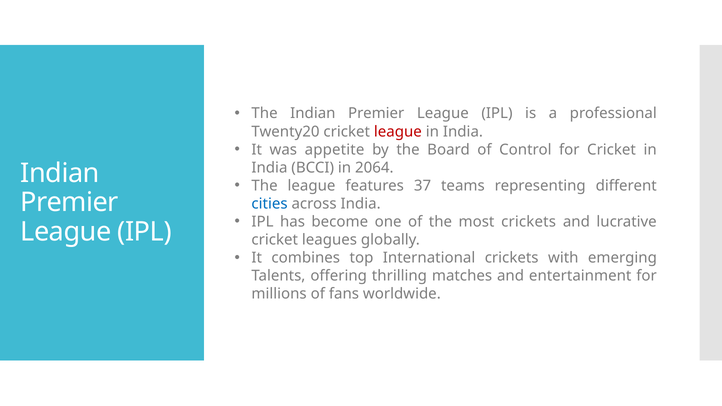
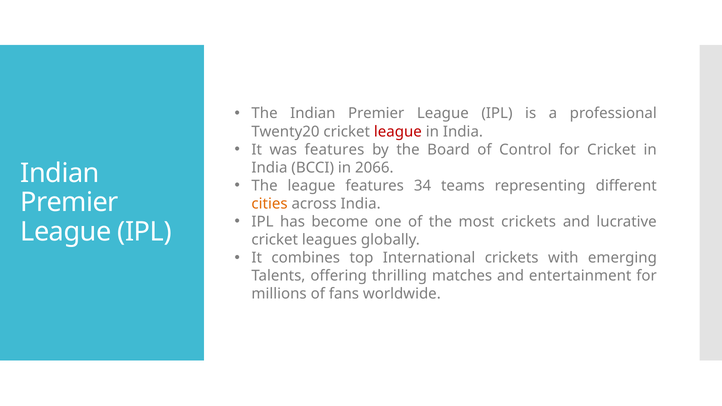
was appetite: appetite -> features (335, 150)
2064: 2064 -> 2066 (374, 168)
37: 37 -> 34 (423, 186)
cities colour: blue -> orange (270, 204)
